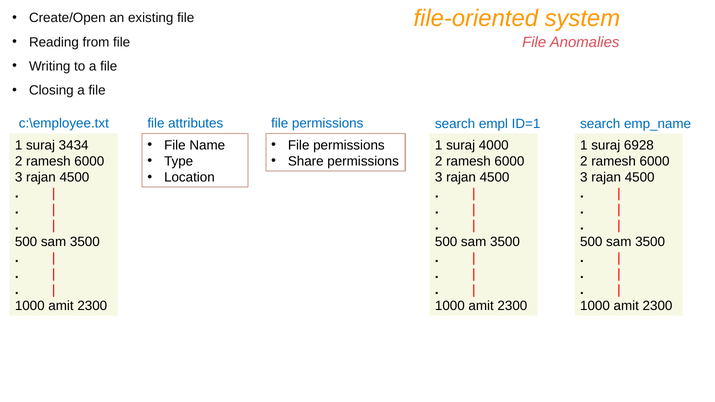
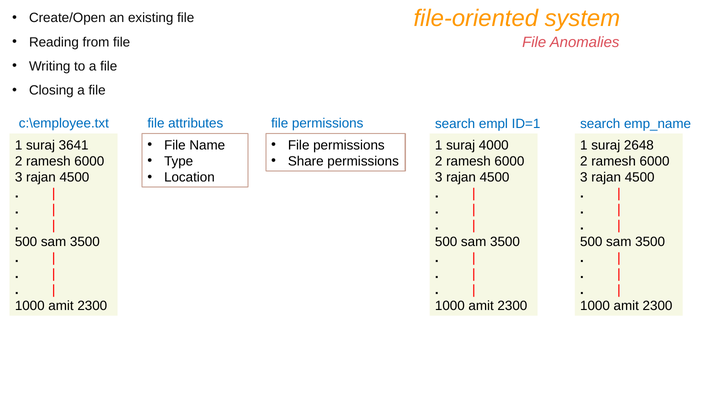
3434: 3434 -> 3641 (74, 145)
6928: 6928 -> 2648 (639, 145)
